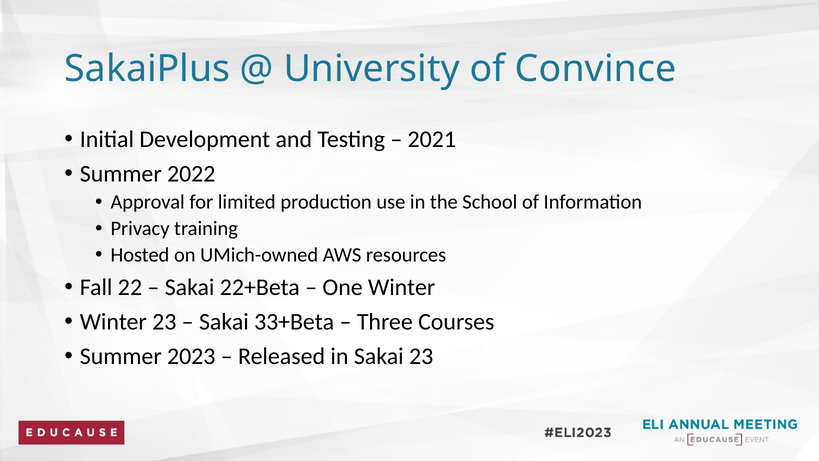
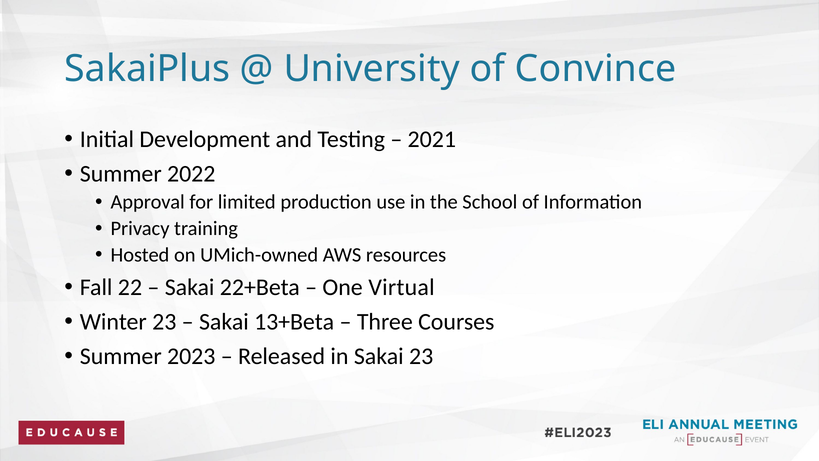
One Winter: Winter -> Virtual (401, 287)
33+Beta: 33+Beta -> 13+Beta (294, 322)
